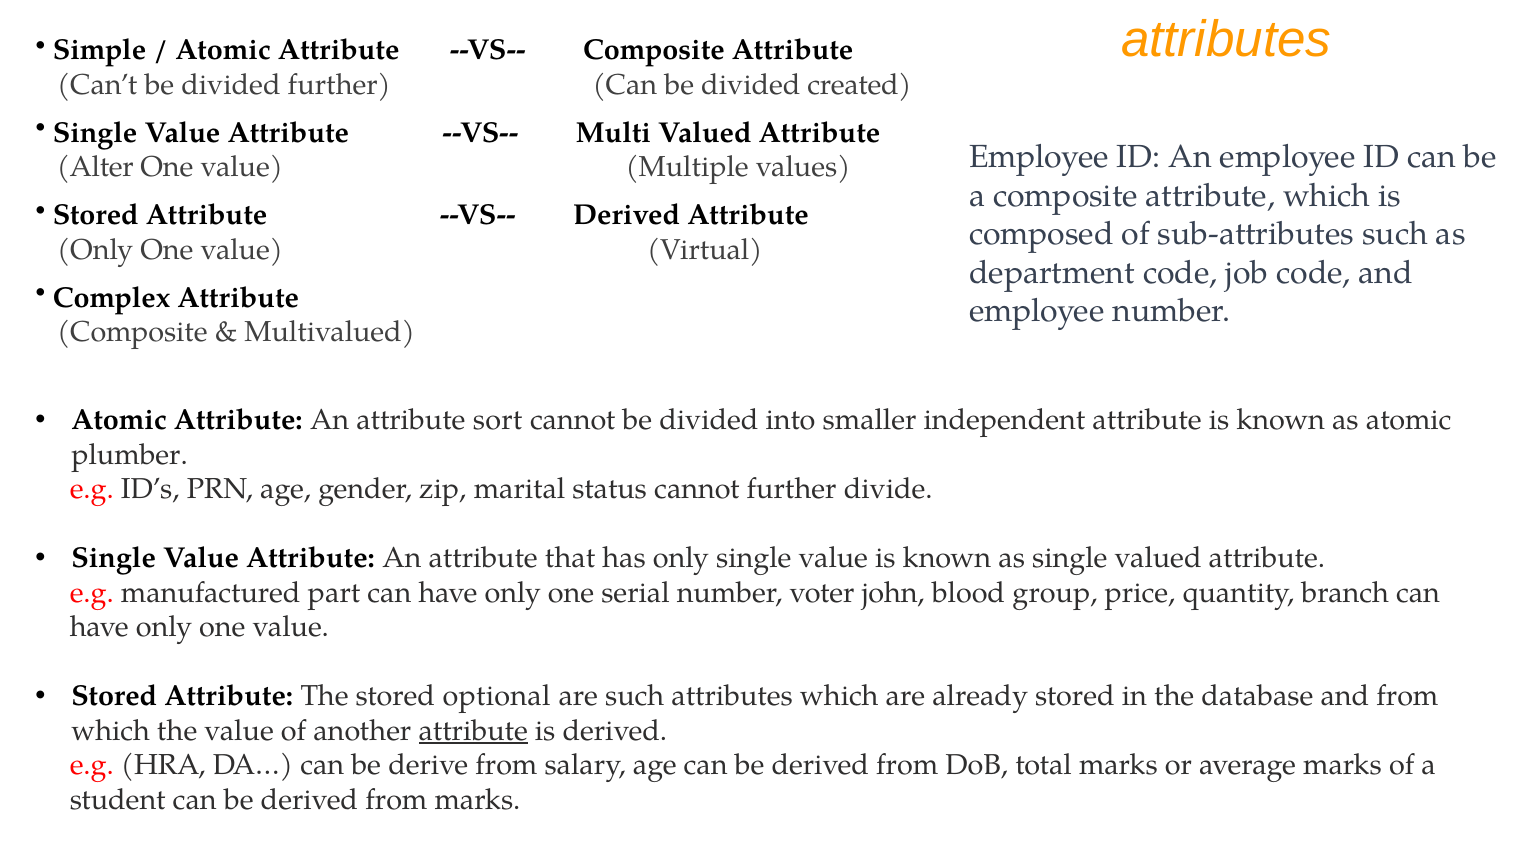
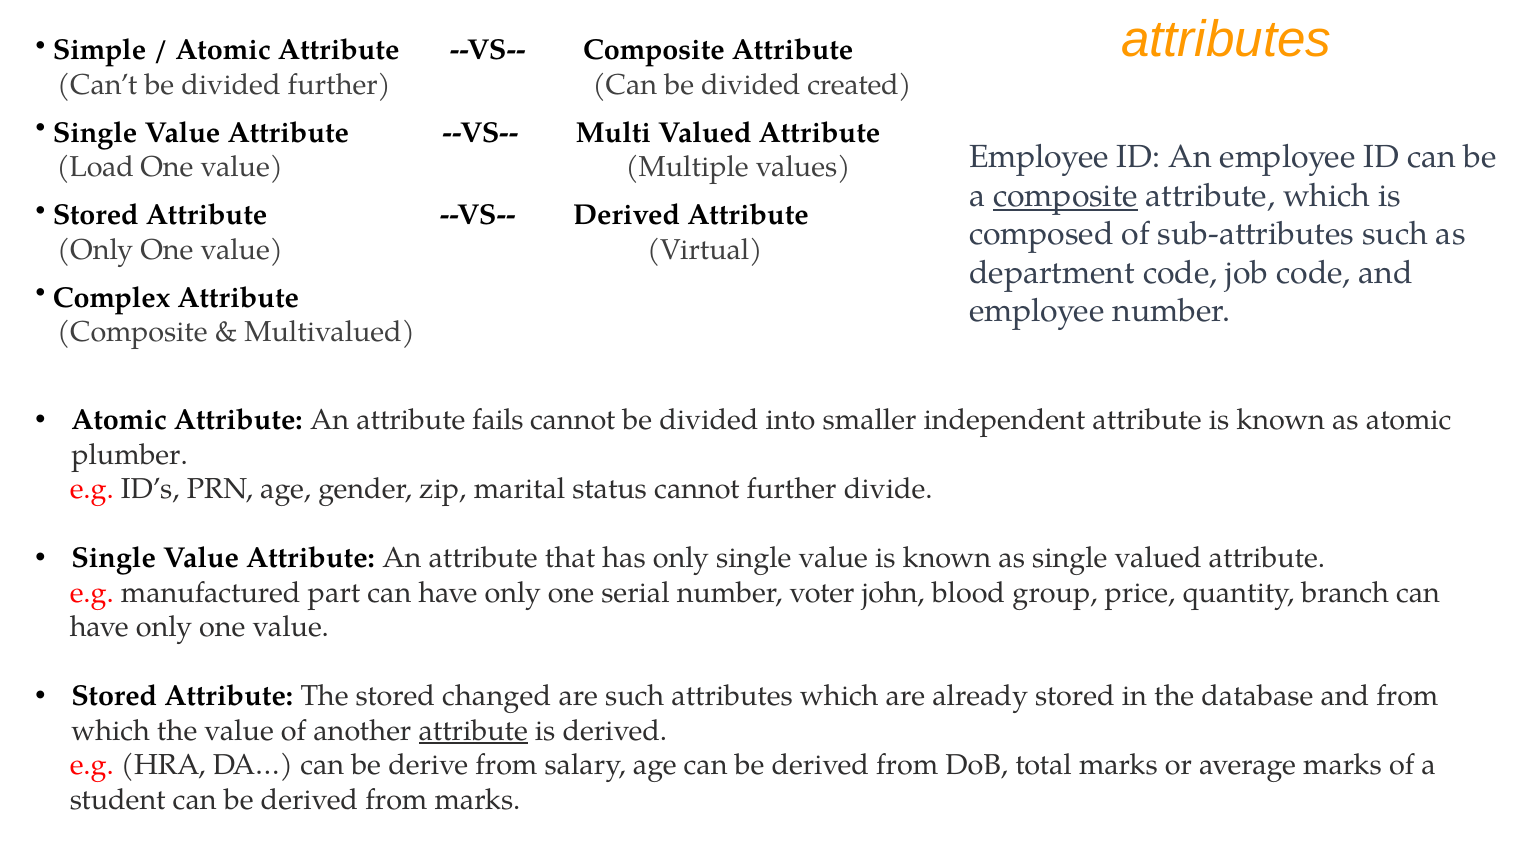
Alter: Alter -> Load (95, 167)
composite underline: none -> present (1065, 196)
sort: sort -> fails (498, 420)
optional: optional -> changed (497, 697)
